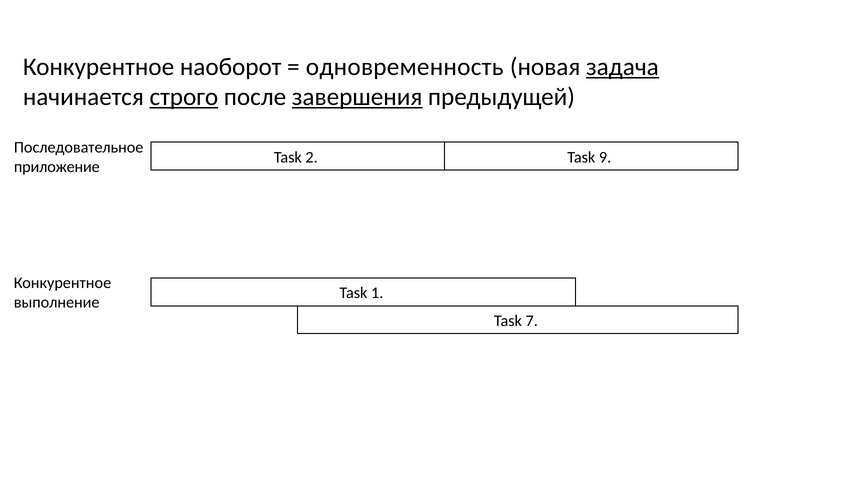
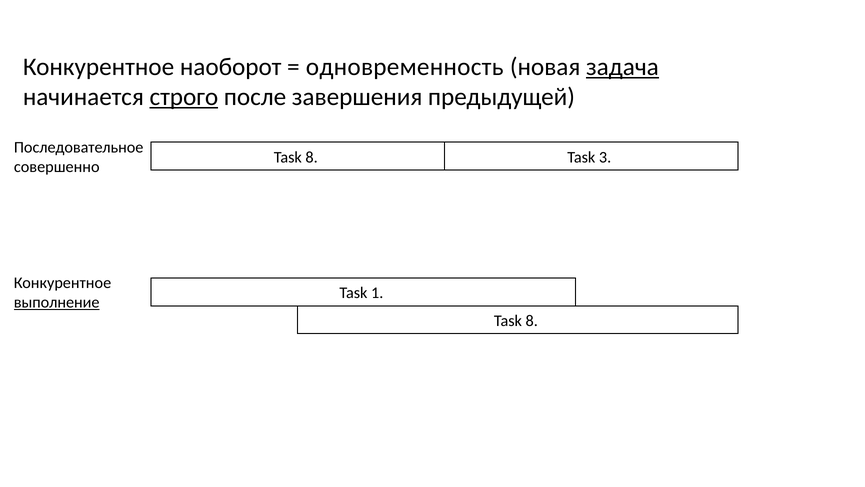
завершения underline: present -> none (357, 97)
2: 2 -> 8 (312, 157)
9: 9 -> 3 (605, 157)
приложение: приложение -> совершенно (57, 167)
выполнение underline: none -> present (57, 302)
7: 7 -> 8 (532, 321)
